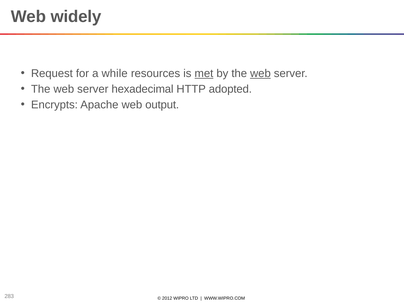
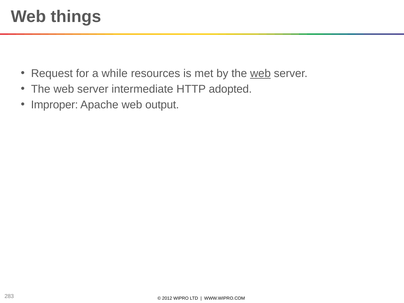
widely: widely -> things (76, 17)
met underline: present -> none (204, 73)
hexadecimal: hexadecimal -> intermediate (142, 89)
Encrypts: Encrypts -> Improper (54, 105)
